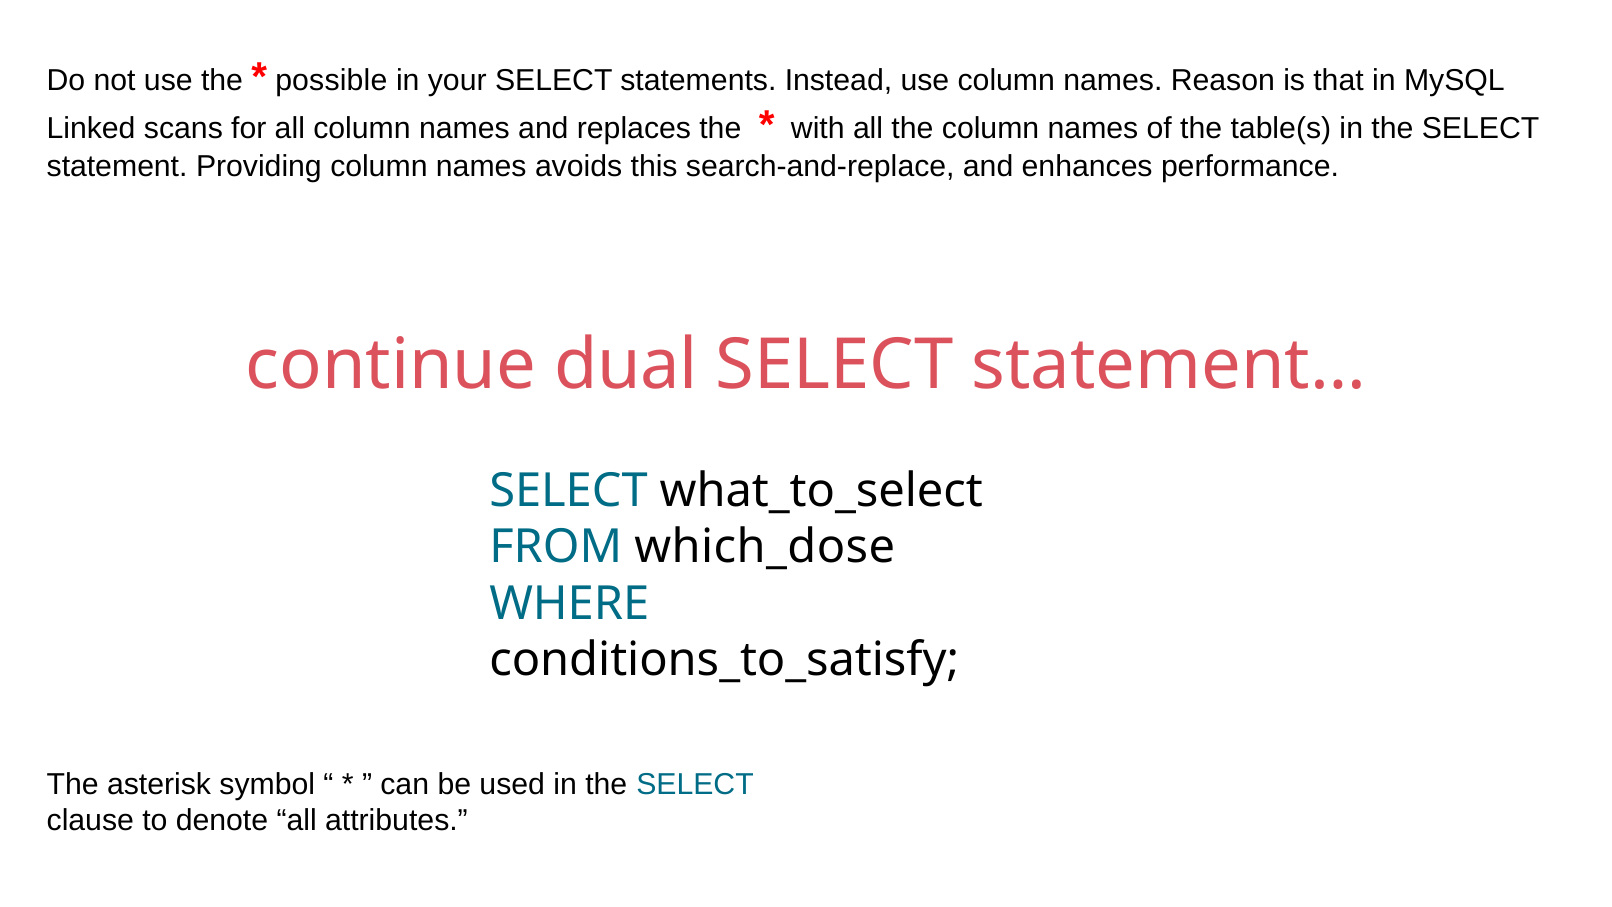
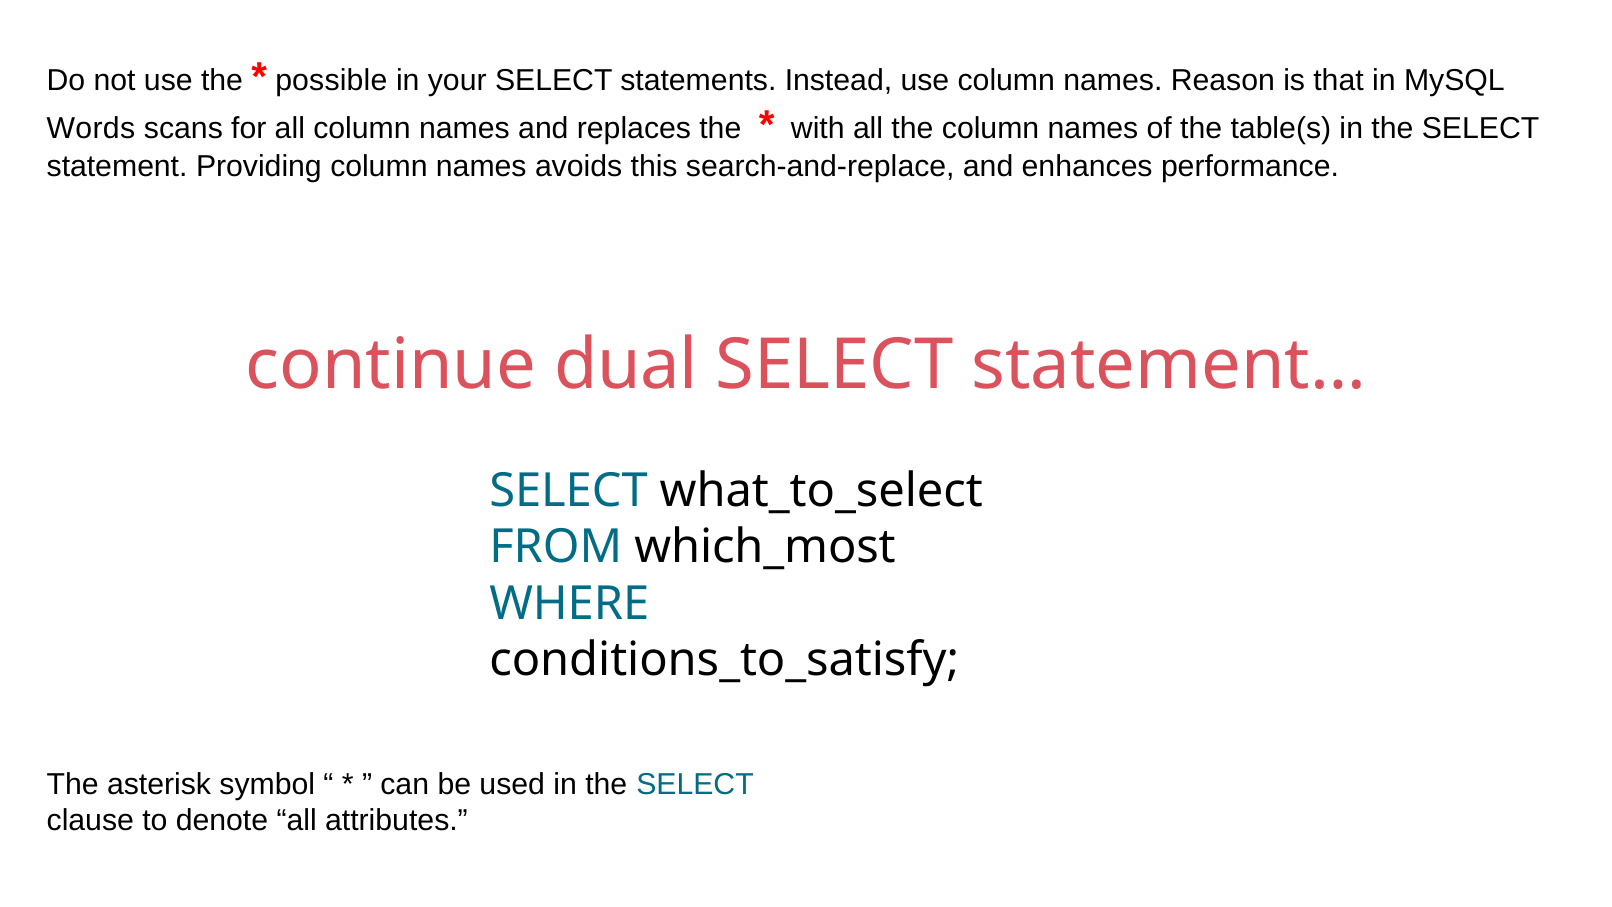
Linked: Linked -> Words (91, 129)
which_dose: which_dose -> which_most (765, 547)
